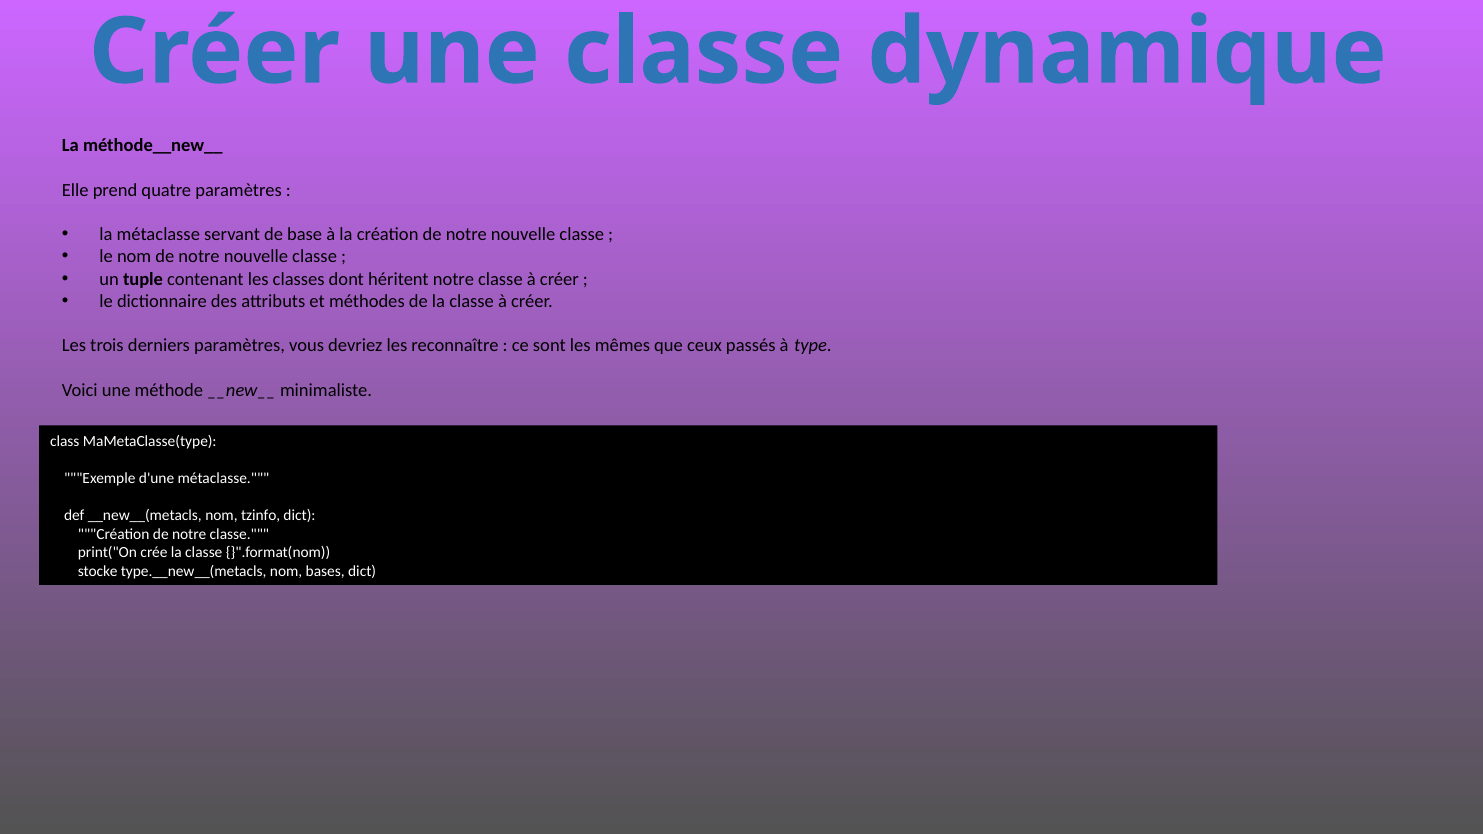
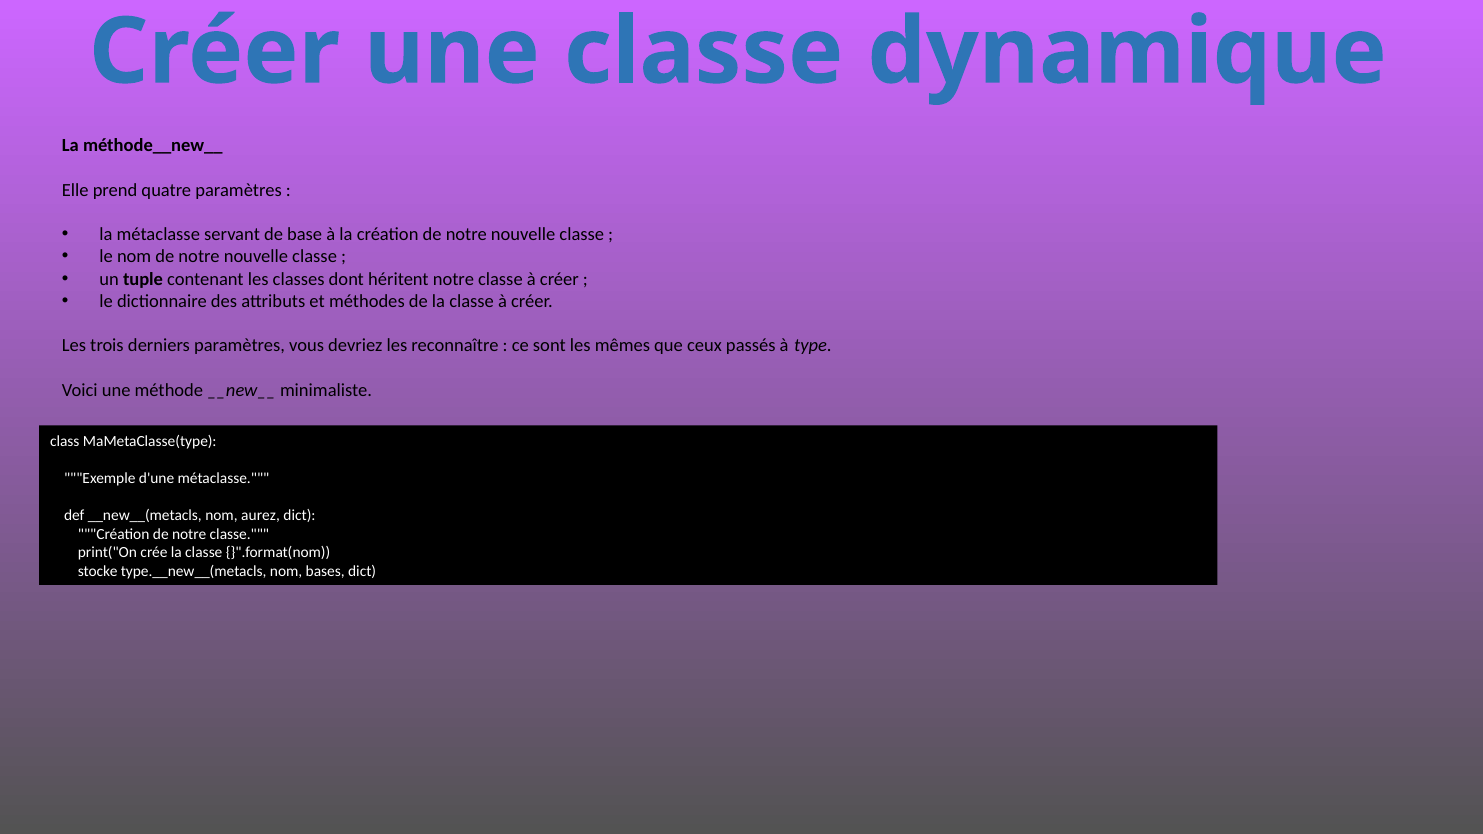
tzinfo: tzinfo -> aurez (261, 516)
